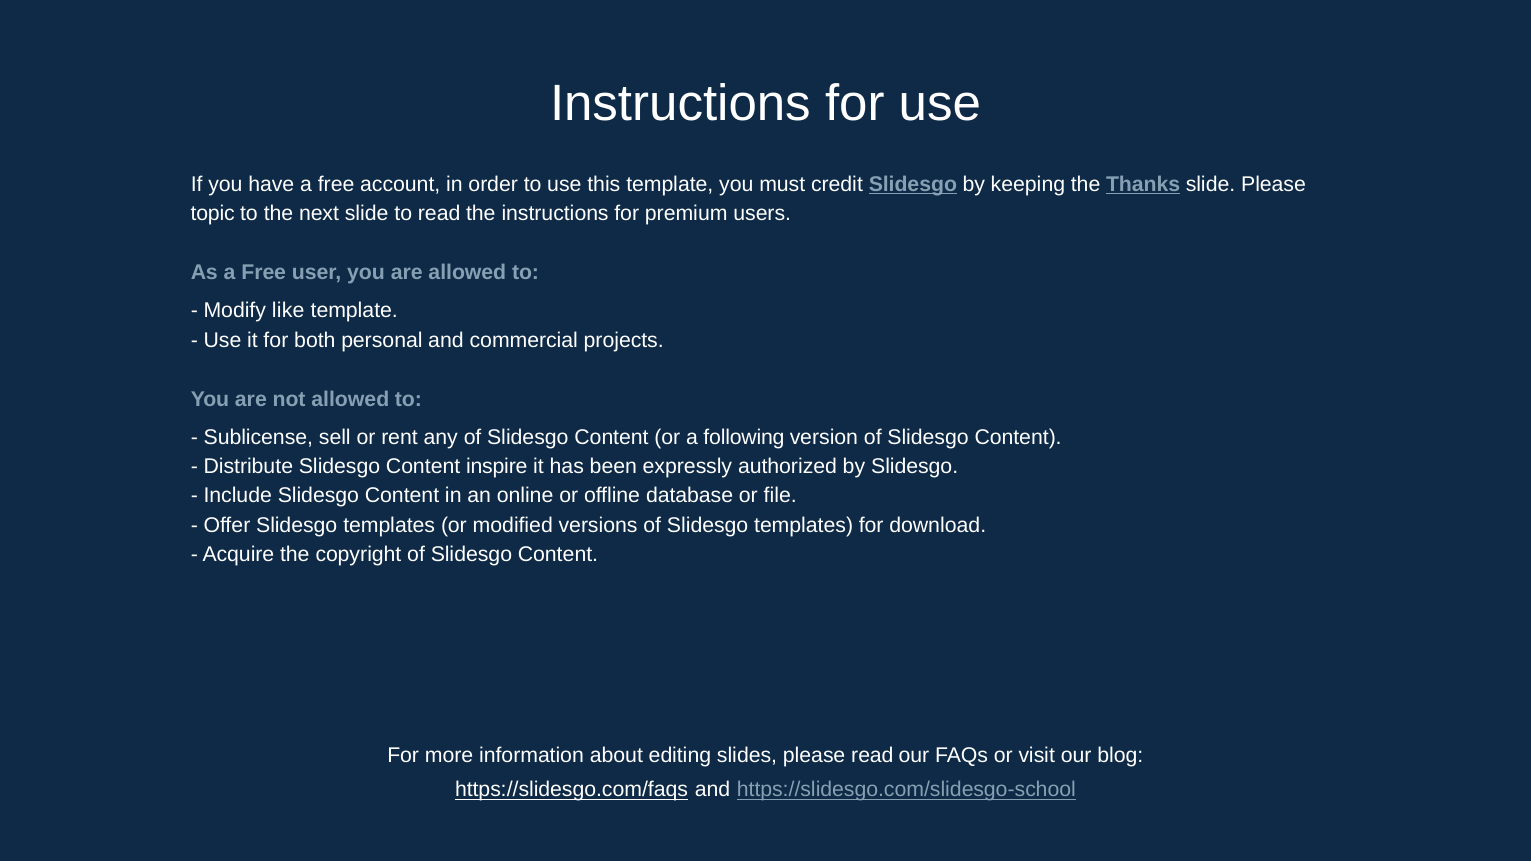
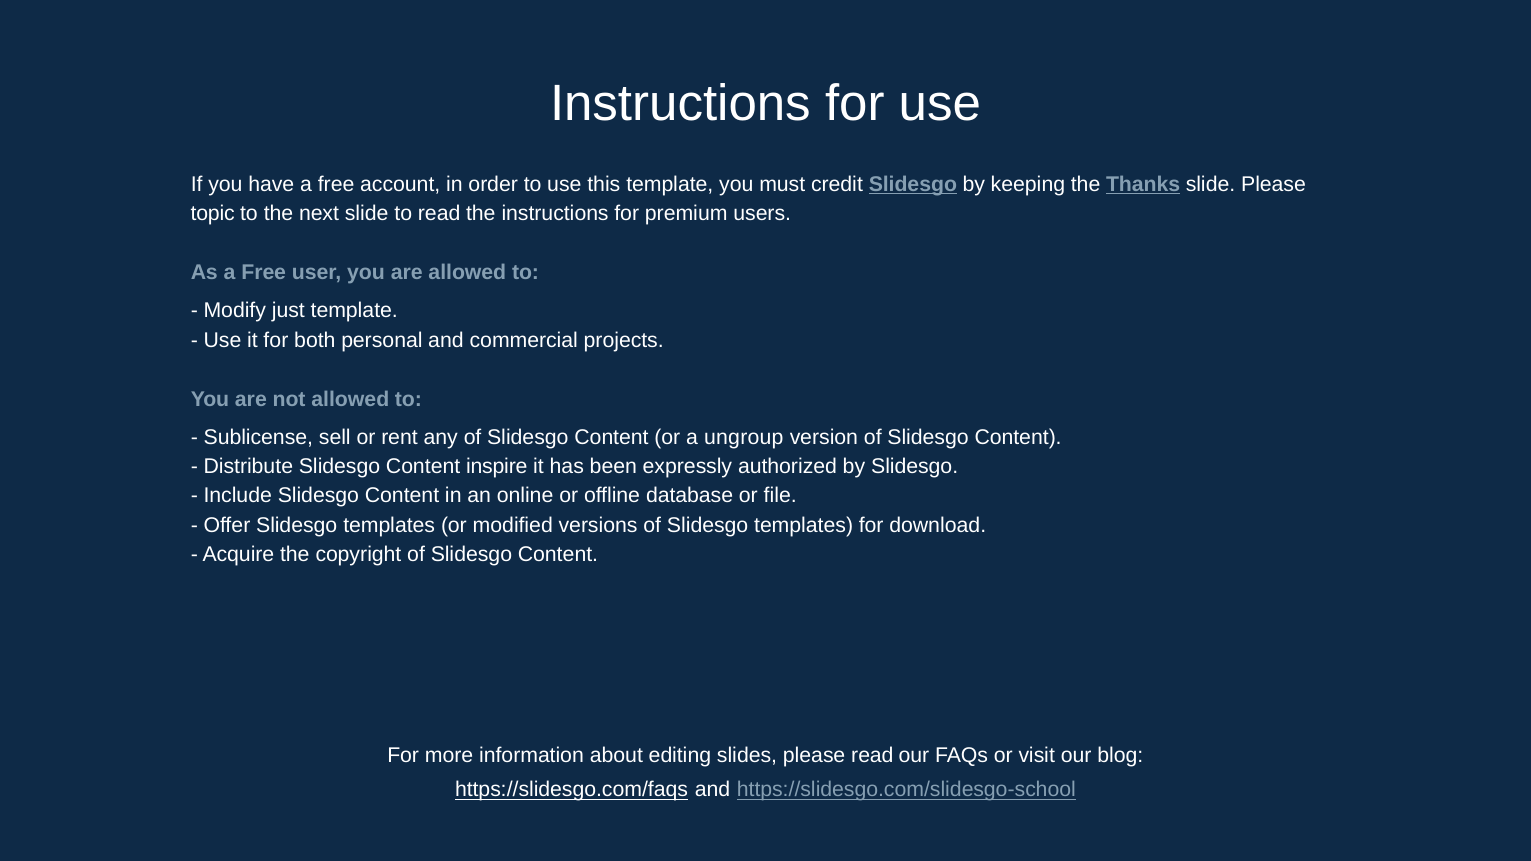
like: like -> just (288, 311)
following: following -> ungroup (744, 437)
